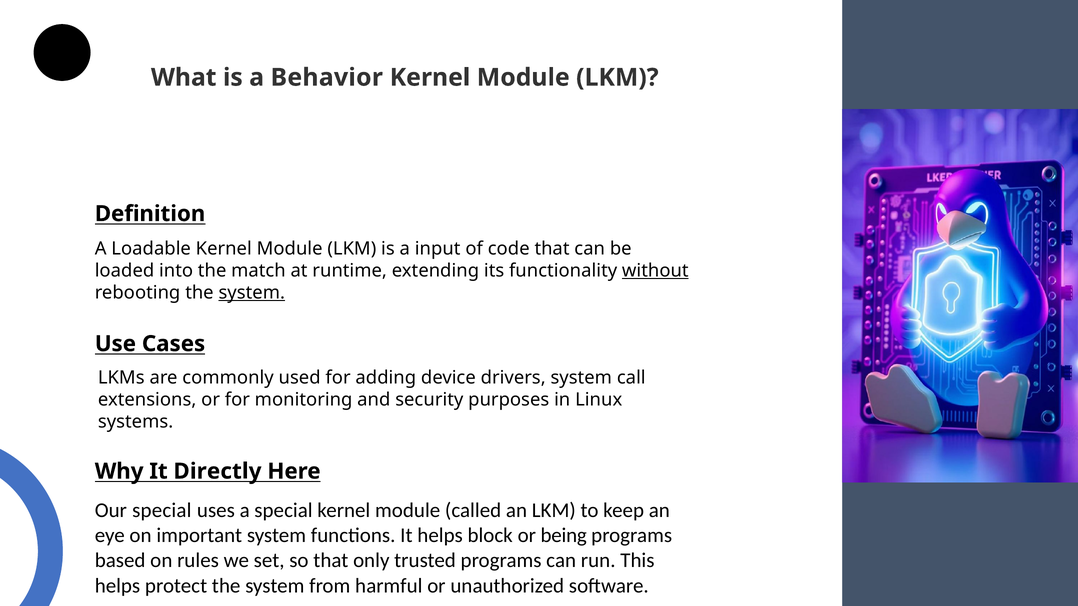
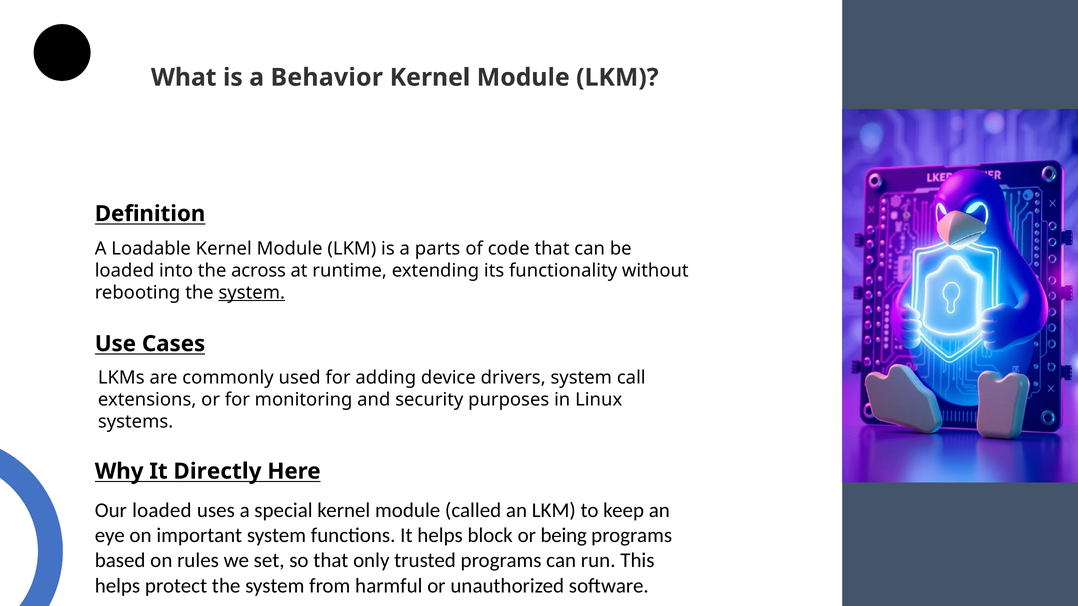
input: input -> parts (438, 249)
match: match -> across (259, 271)
without underline: present -> none (655, 271)
Our special: special -> loaded (162, 511)
